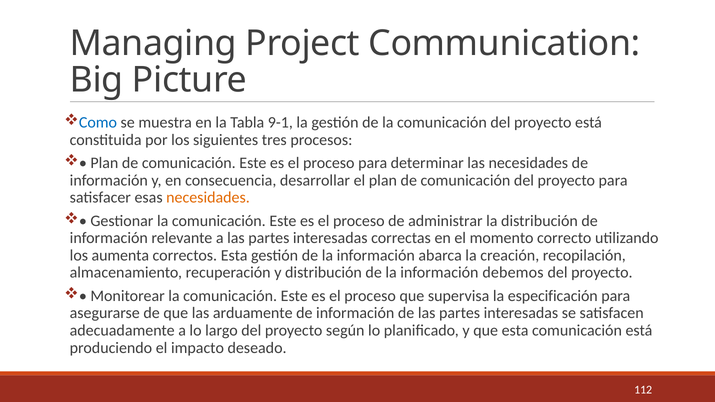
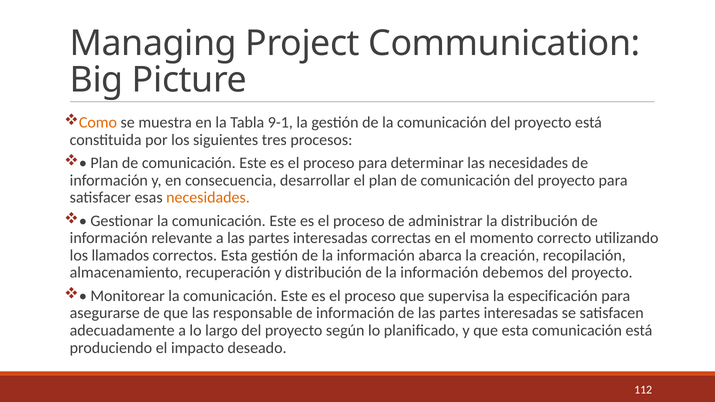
Como colour: blue -> orange (98, 123)
aumenta: aumenta -> llamados (120, 256)
arduamente: arduamente -> responsable (253, 313)
